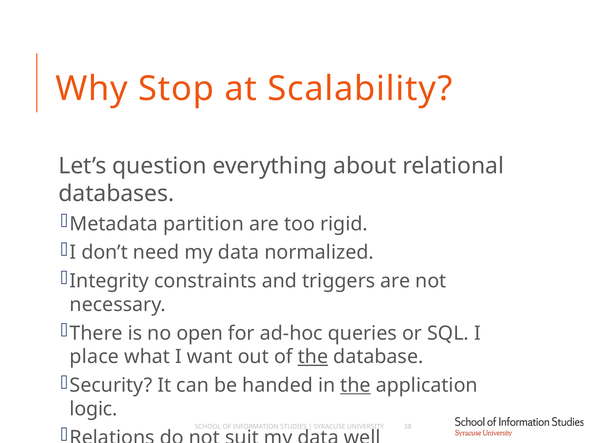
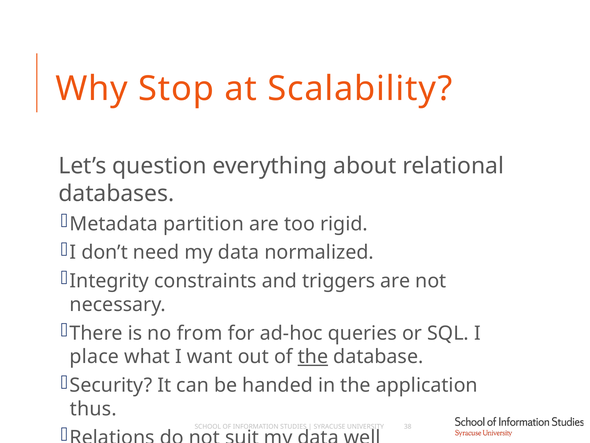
open: open -> from (200, 333)
the underline: present -> none (355, 385)
logic: logic -> thus (93, 409)
